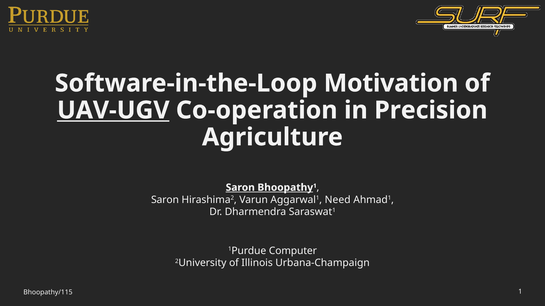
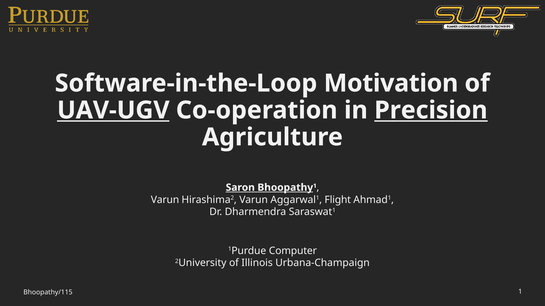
Precision underline: none -> present (431, 110)
Saron: Saron -> Varun (165, 200)
Need: Need -> Flight (338, 200)
